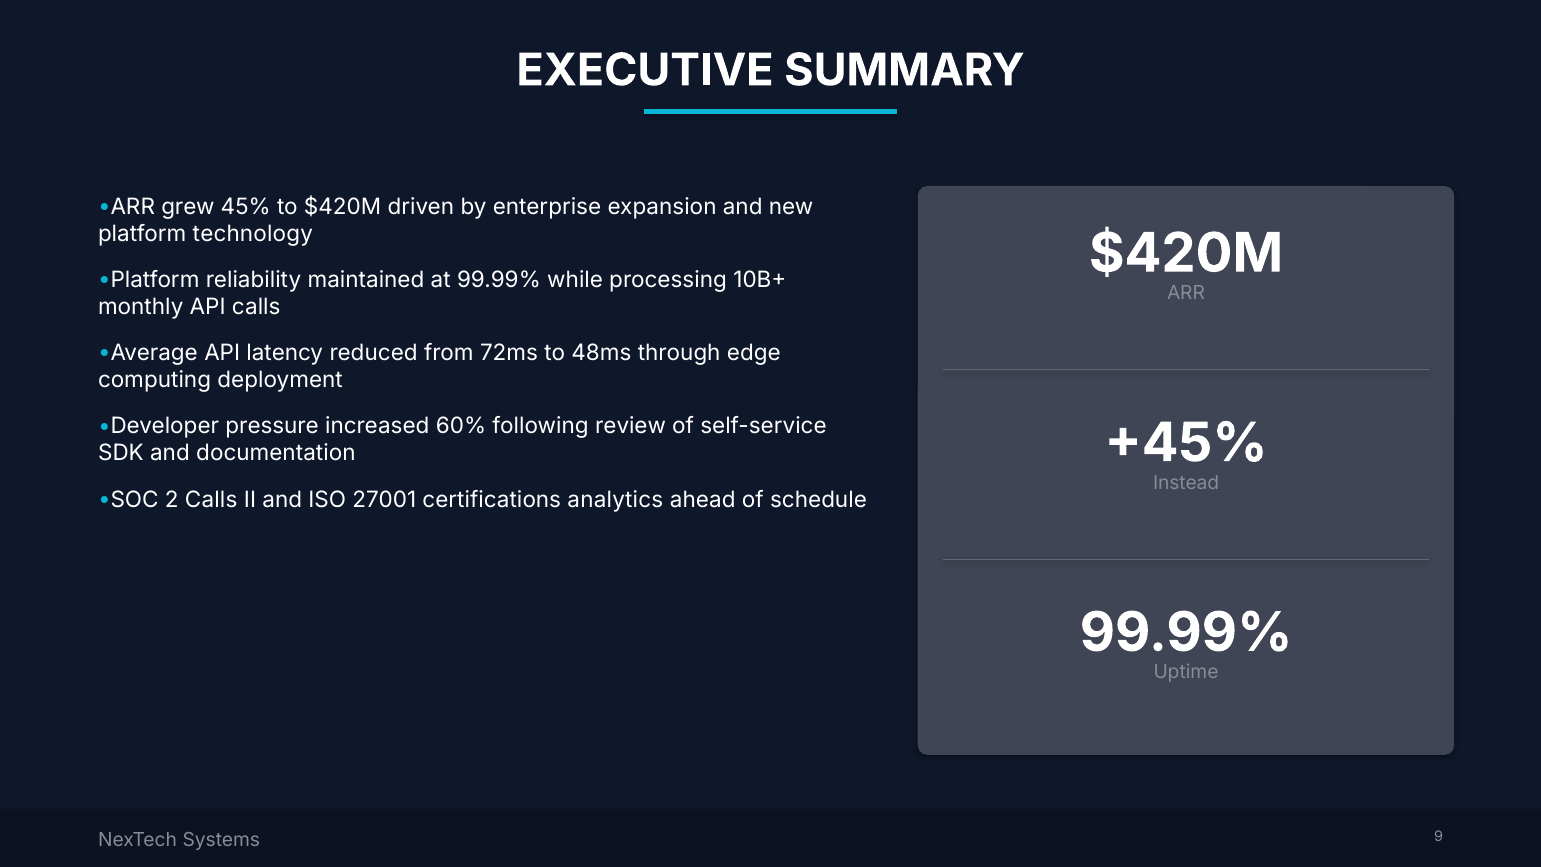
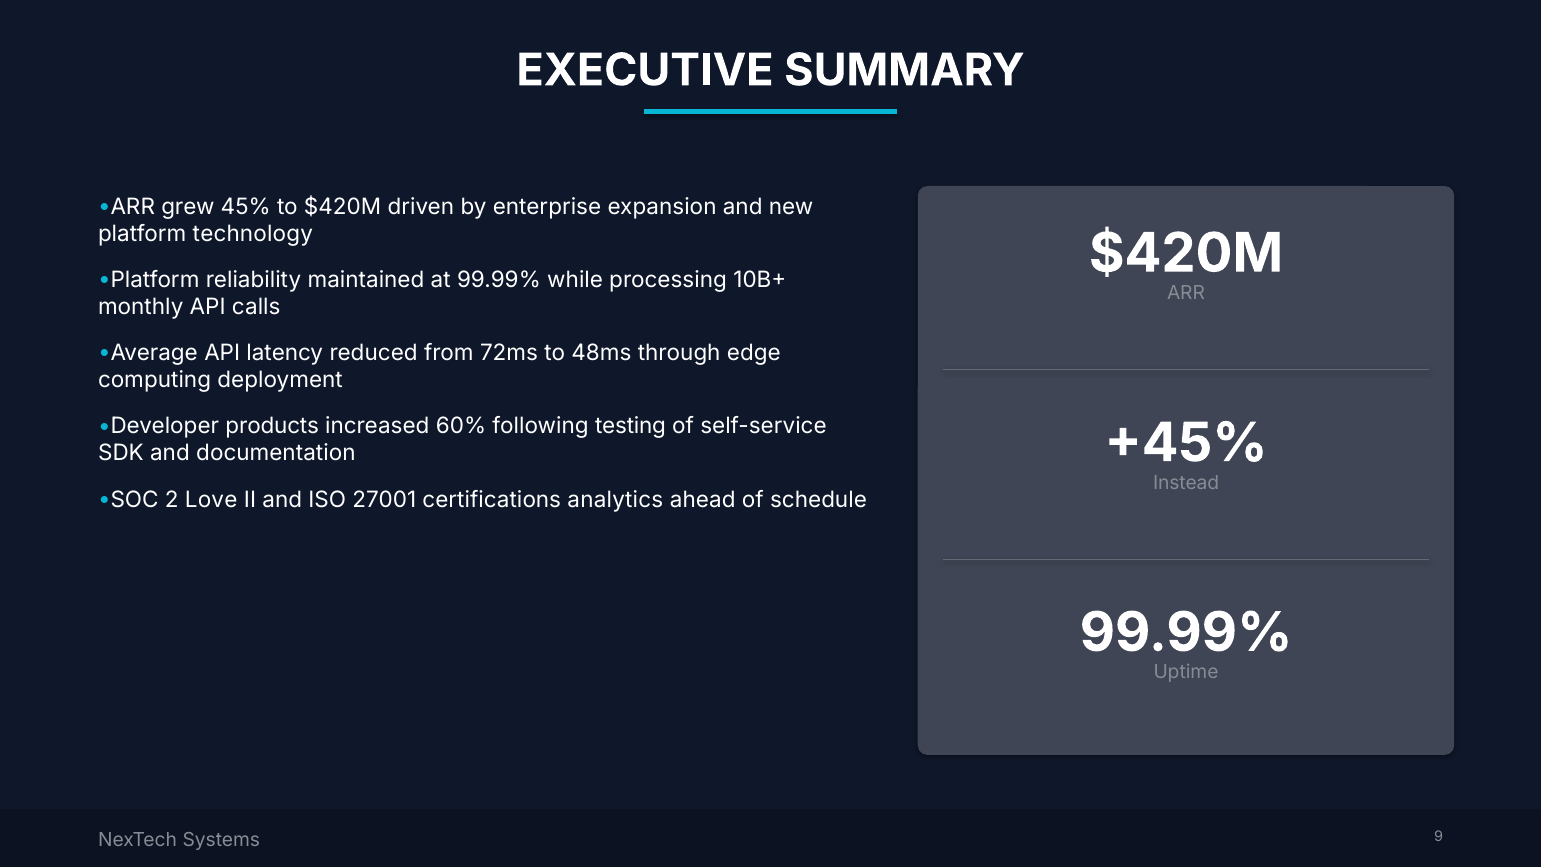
pressure: pressure -> products (272, 426)
review: review -> testing (631, 426)
2 Calls: Calls -> Love (211, 500)
